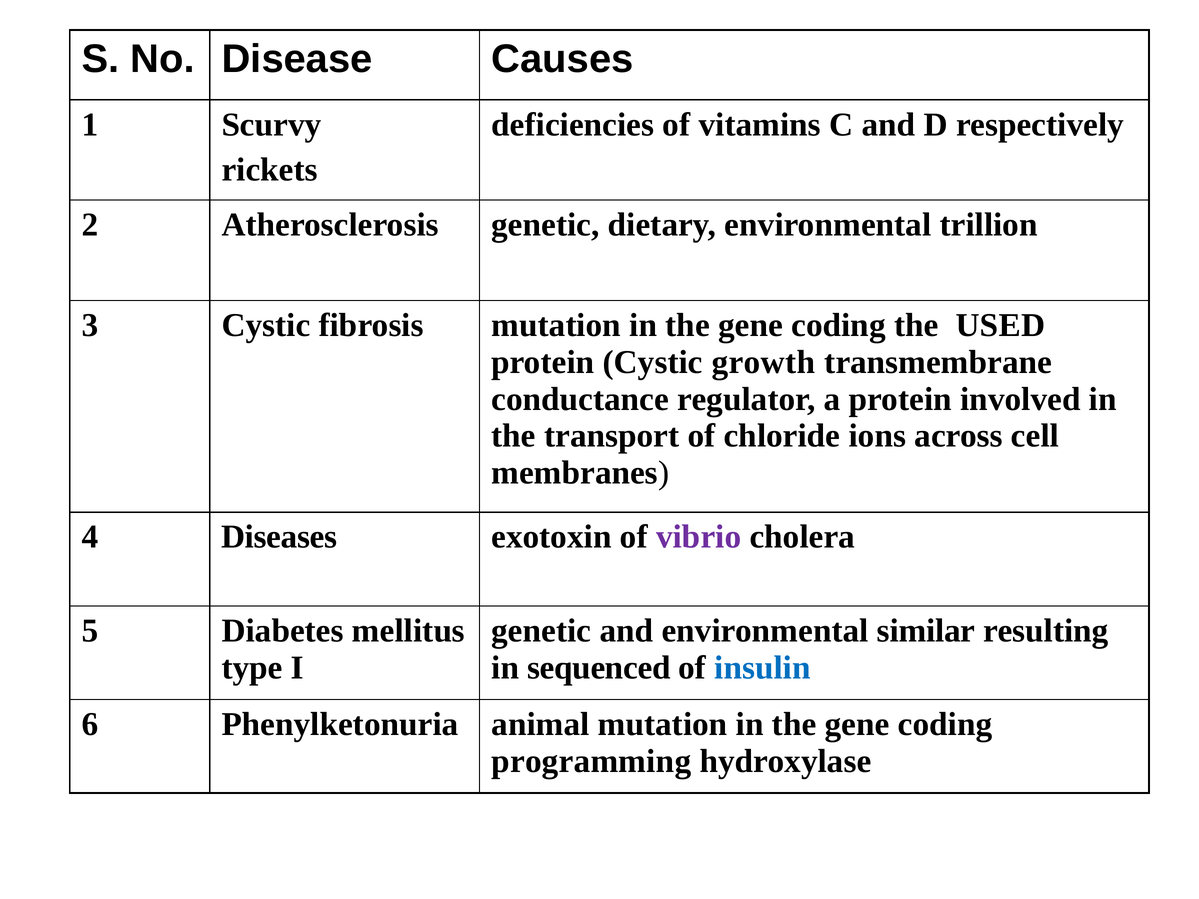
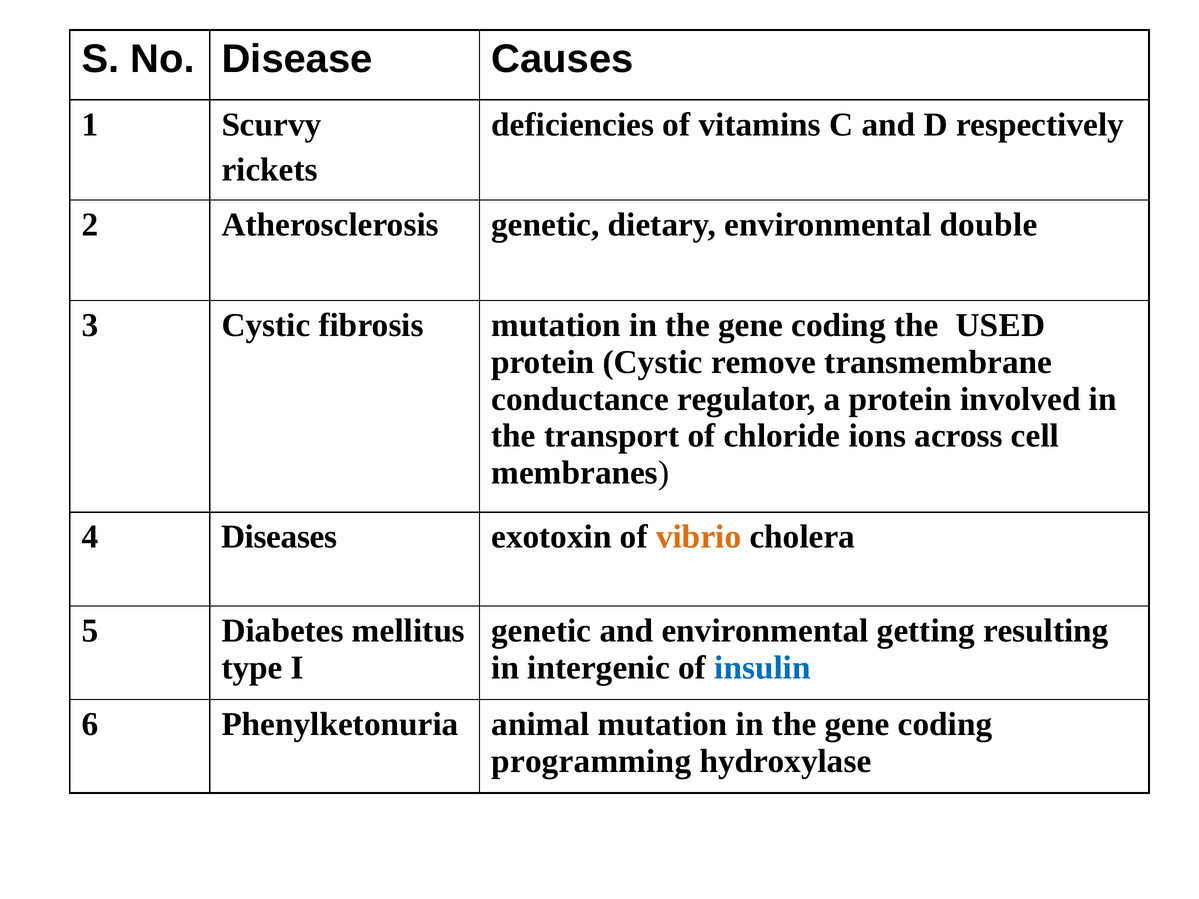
trillion: trillion -> double (989, 225)
growth: growth -> remove (764, 362)
vibrio colour: purple -> orange (699, 537)
similar: similar -> getting (926, 631)
sequenced: sequenced -> intergenic (599, 668)
